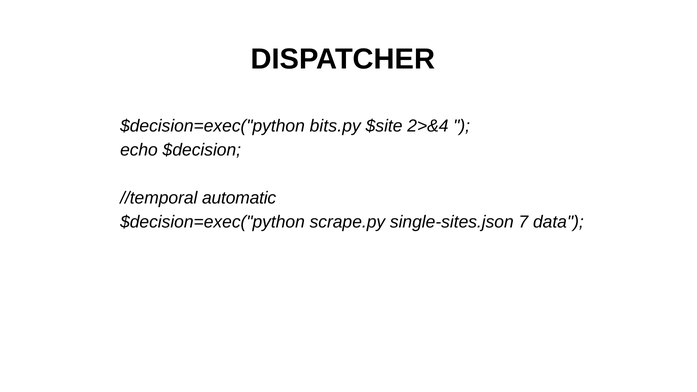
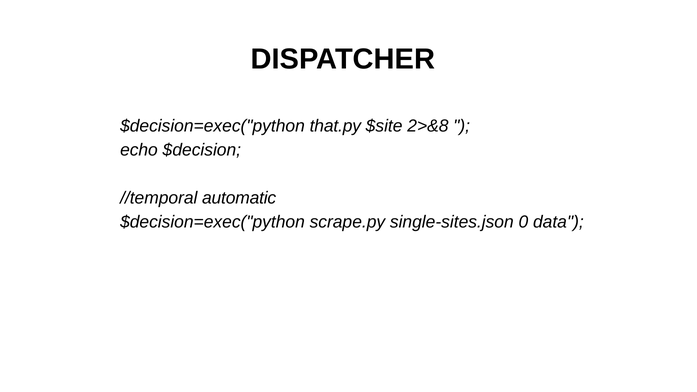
bits.py: bits.py -> that.py (335, 126)
2>&4: 2>&4 -> 2>&8 (428, 126)
7: 7 -> 0 (523, 222)
